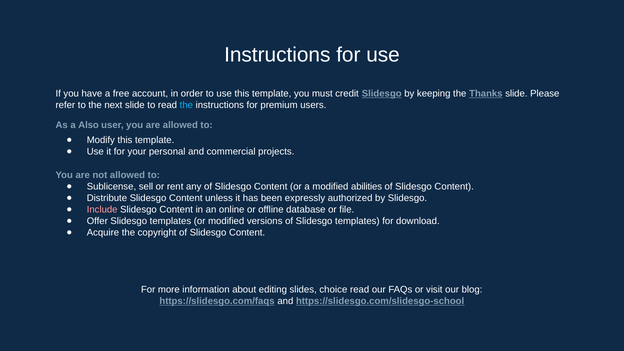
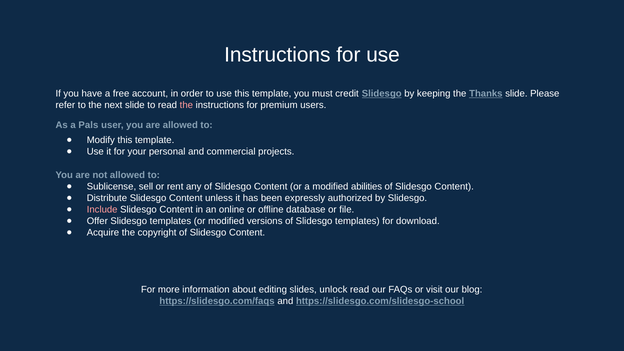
the colour: light blue -> pink (186, 105)
Also: Also -> Pals (88, 125)
choice: choice -> unlock (333, 290)
